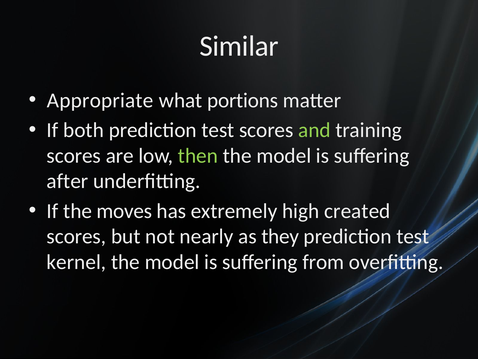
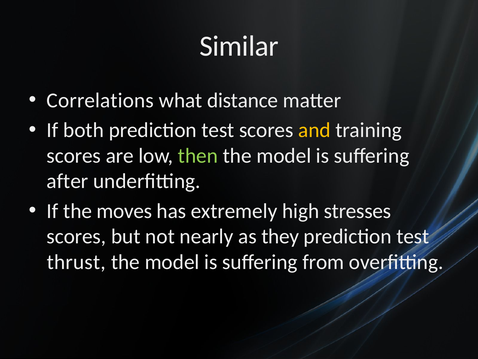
Appropriate: Appropriate -> Correlations (100, 100)
portions: portions -> distance (243, 100)
and colour: light green -> yellow (314, 130)
created: created -> stresses (357, 211)
kernel: kernel -> thrust (76, 262)
